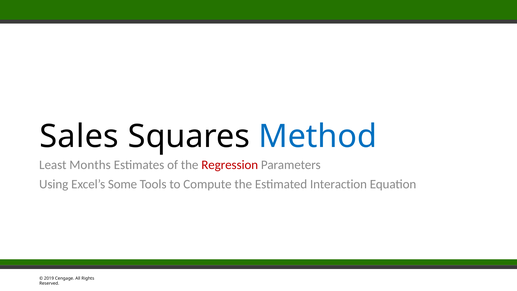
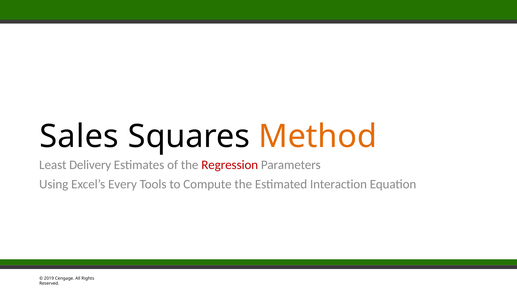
Method colour: blue -> orange (318, 136)
Months: Months -> Delivery (90, 165)
Some: Some -> Every (122, 184)
